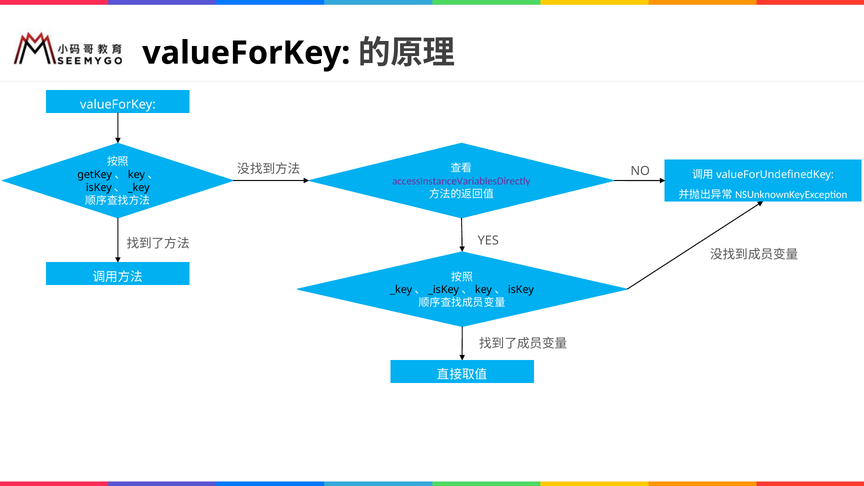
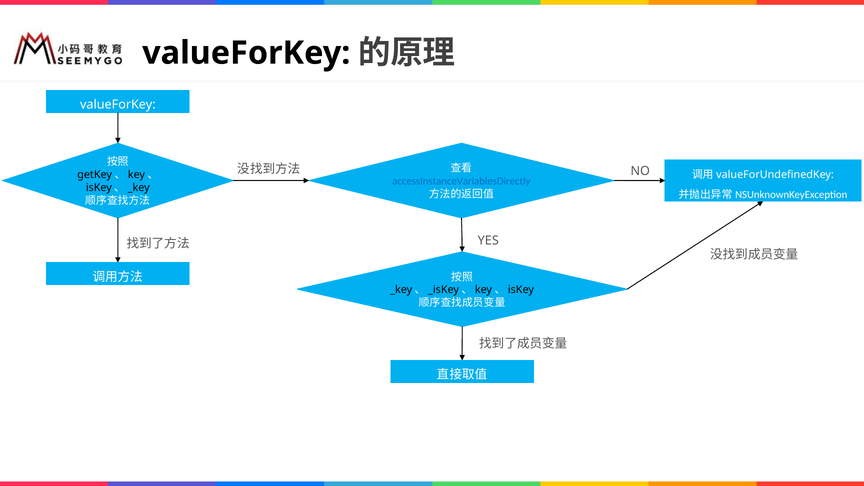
accessInstanceVariablesDirectly colour: purple -> blue (461, 181)
